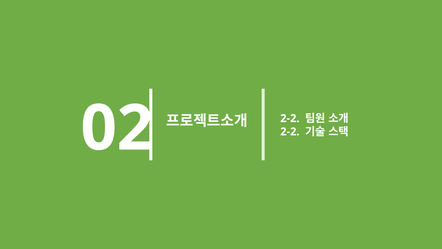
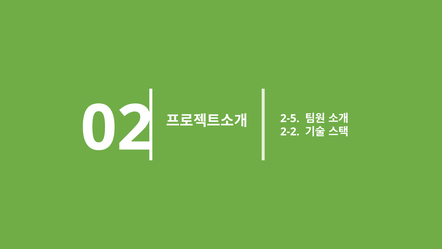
2-2: 2-2 -> 2-5 (290, 118)
